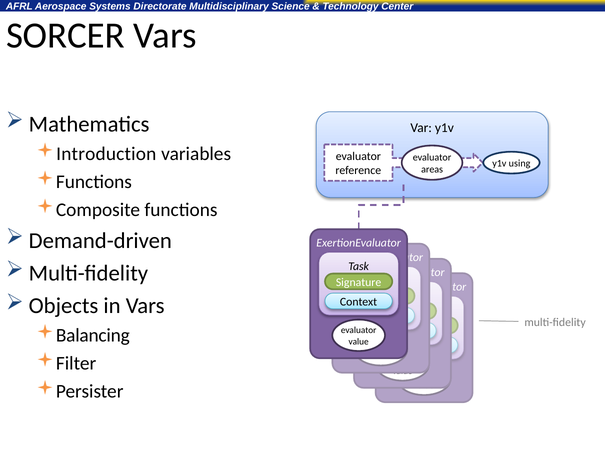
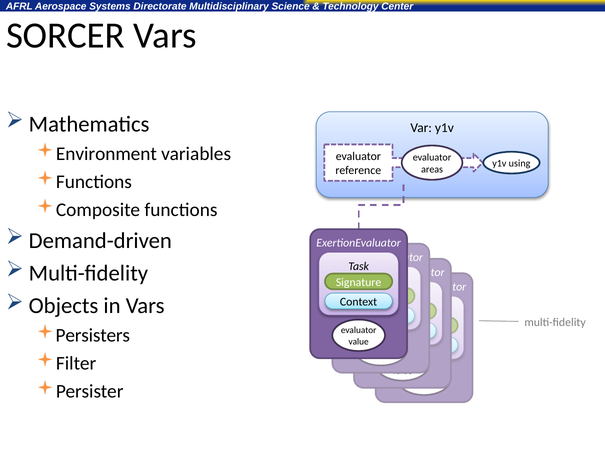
Introduction: Introduction -> Environment (106, 154)
Balancing: Balancing -> Persisters (93, 335)
